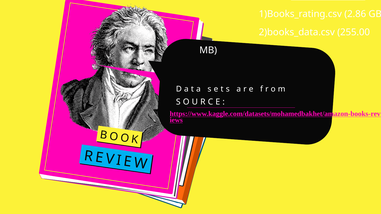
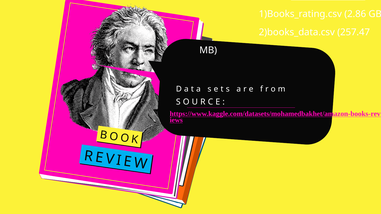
255.00: 255.00 -> 257.47 (354, 32)
